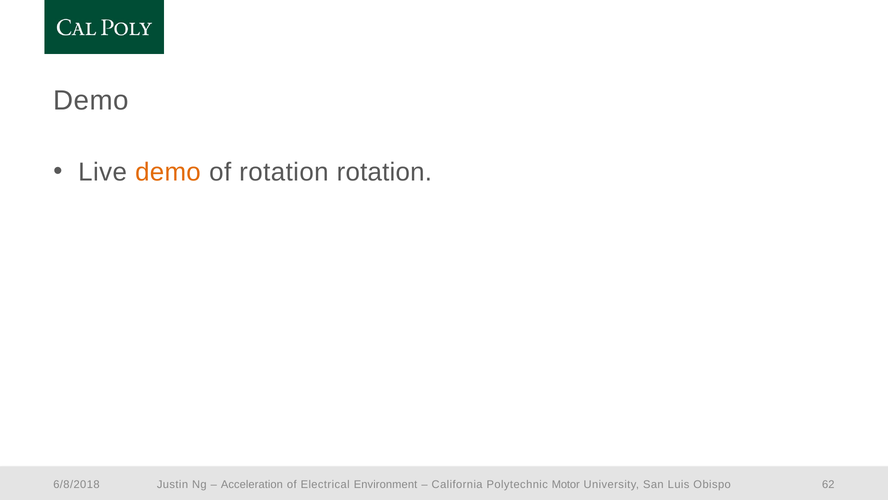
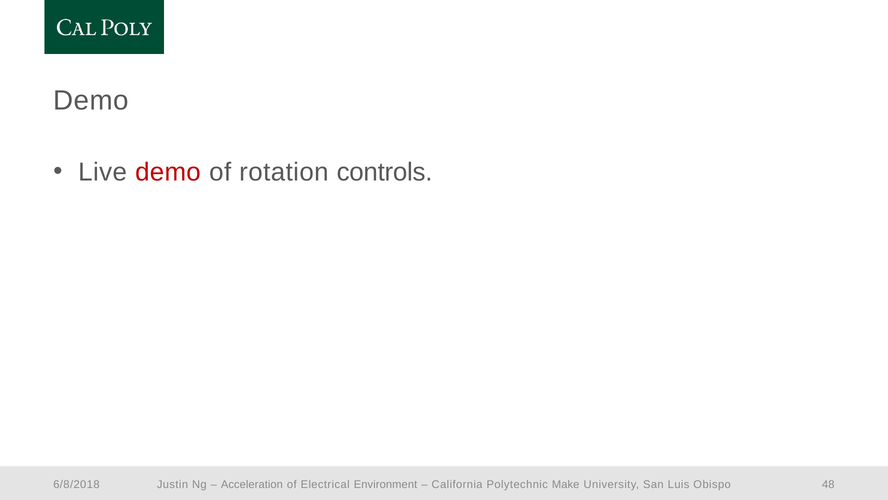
demo colour: orange -> red (168, 172)
rotation rotation: rotation -> controls (385, 172)
Motor: Motor -> Make (566, 484)
62: 62 -> 48 (828, 484)
